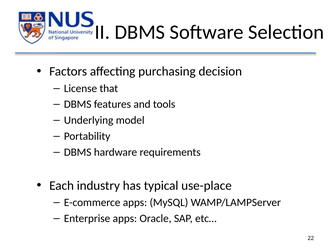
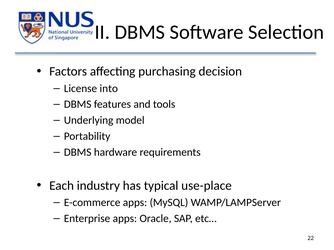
that: that -> into (109, 89)
